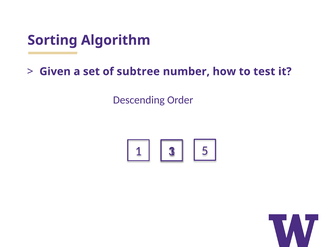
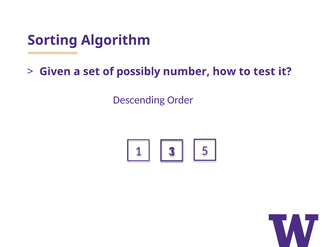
subtree: subtree -> possibly (138, 72)
